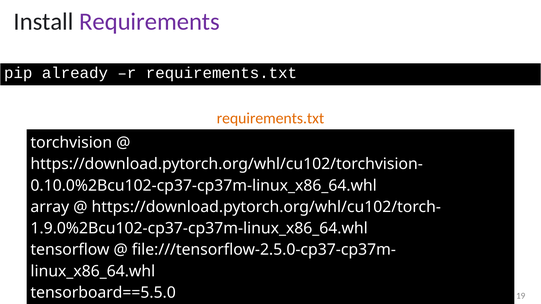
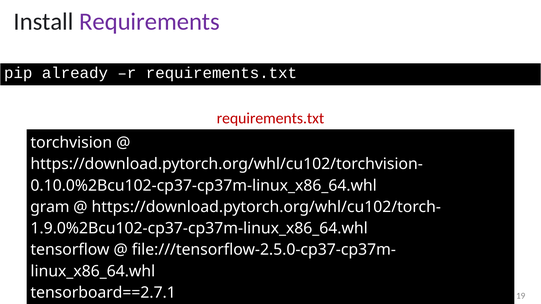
requirements.txt colour: orange -> red (270, 119)
array: array -> gram (50, 207)
tensorboard==5.5.0: tensorboard==5.5.0 -> tensorboard==2.7.1 (103, 293)
